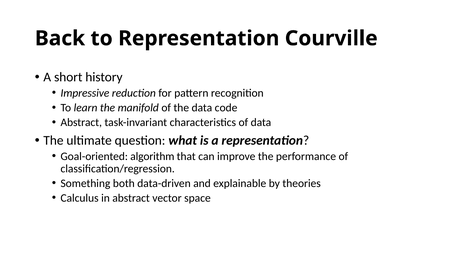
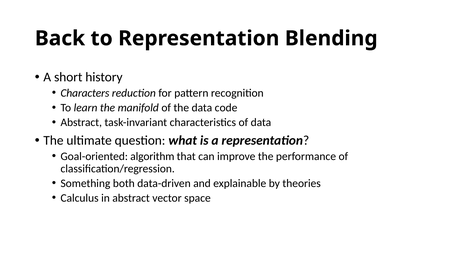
Courville: Courville -> Blending (331, 38)
Impressive: Impressive -> Characters (85, 93)
